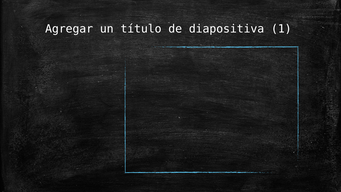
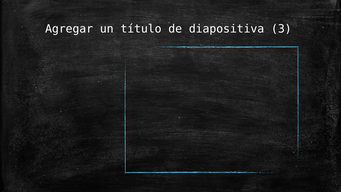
1: 1 -> 3 (281, 29)
